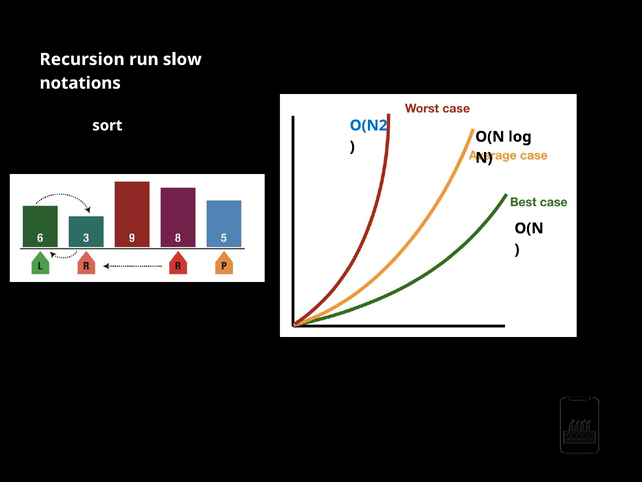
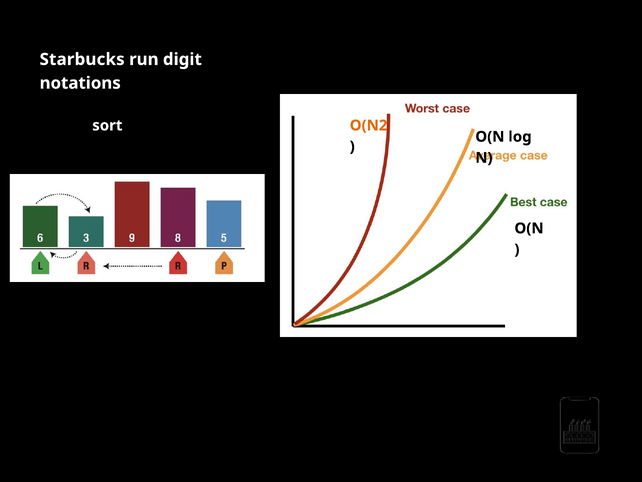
Recursion: Recursion -> Starbucks (82, 59)
slow: slow -> digit (182, 59)
O(N2 colour: blue -> orange (369, 125)
